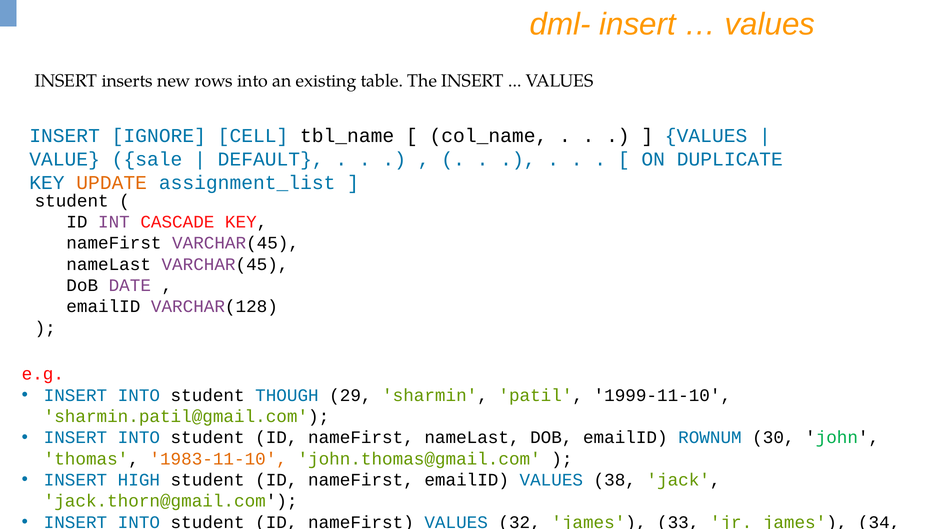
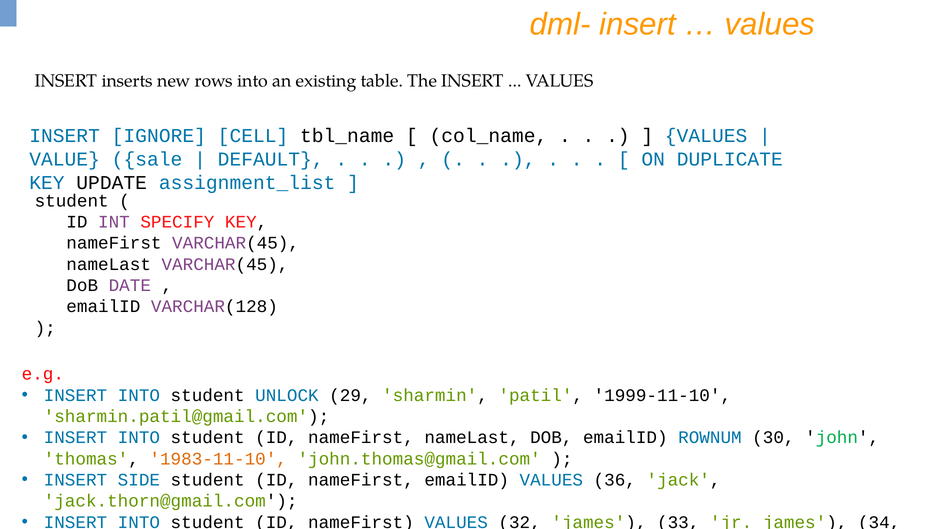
UPDATE colour: orange -> black (112, 183)
CASCADE: CASCADE -> SPECIFY (177, 222)
THOUGH: THOUGH -> UNLOCK (287, 395)
HIGH: HIGH -> SIDE (139, 480)
38: 38 -> 36 (615, 480)
